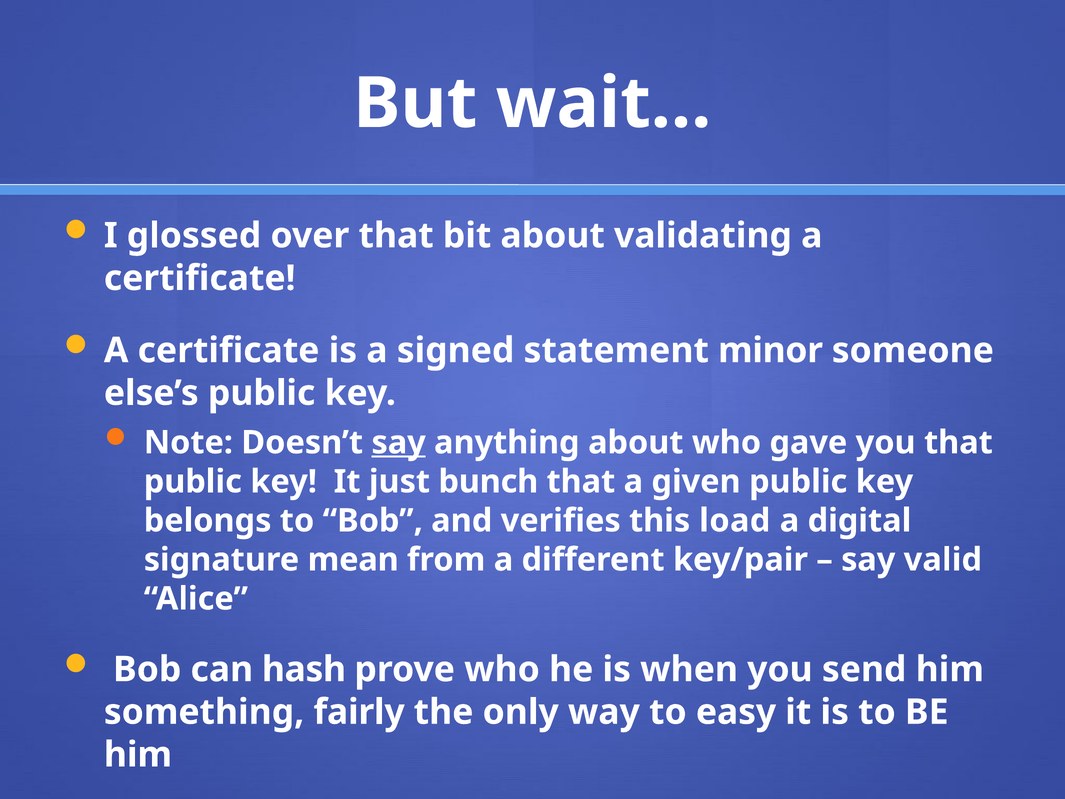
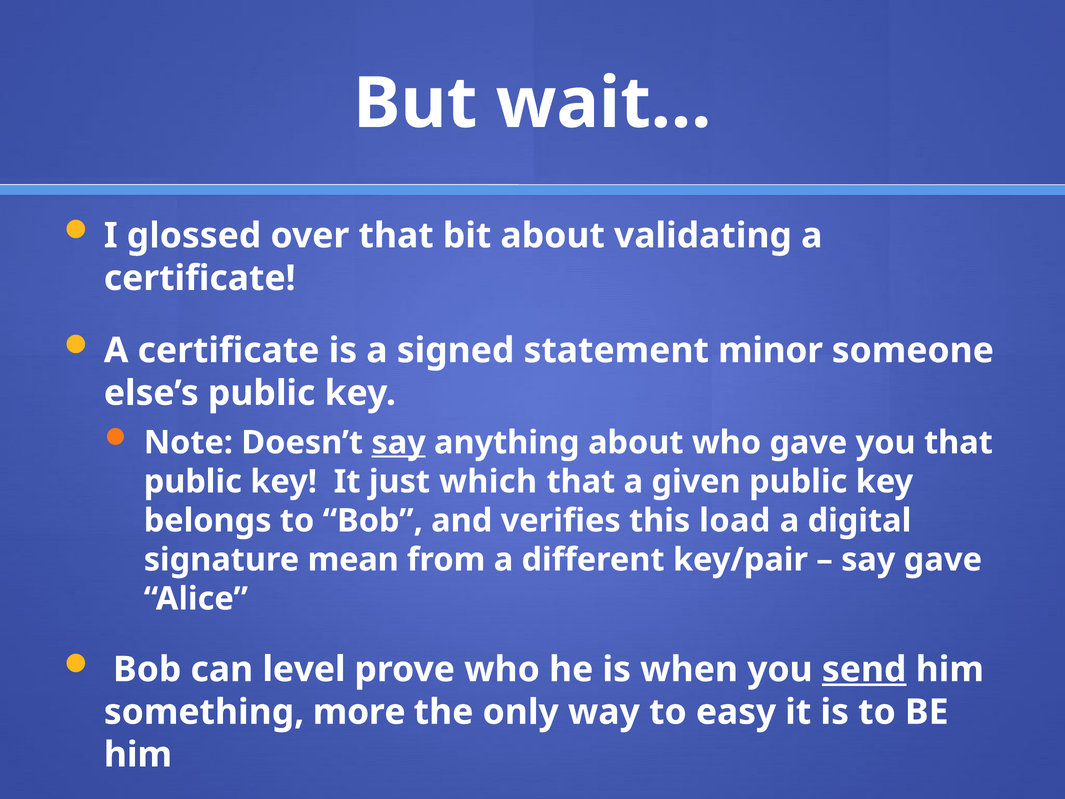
bunch: bunch -> which (488, 482)
say valid: valid -> gave (943, 560)
hash: hash -> level (304, 669)
send underline: none -> present (864, 669)
fairly: fairly -> more (359, 712)
